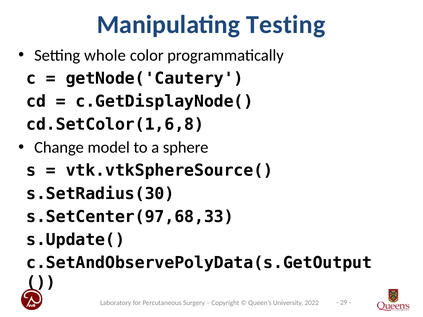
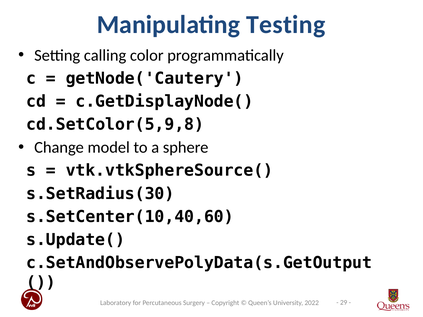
whole: whole -> calling (105, 55)
cd.SetColor(1,6,8: cd.SetColor(1,6,8 -> cd.SetColor(5,9,8 (115, 125)
s.SetCenter(97,68,33: s.SetCenter(97,68,33 -> s.SetCenter(10,40,60 (130, 217)
